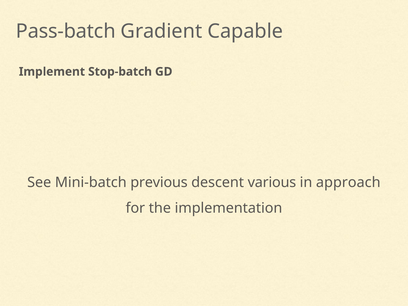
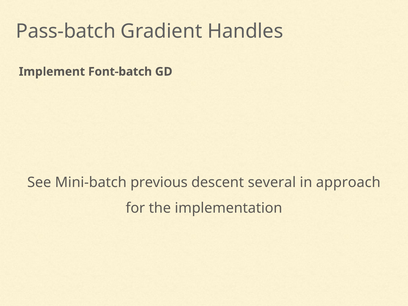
Capable: Capable -> Handles (245, 31)
Stop-batch: Stop-batch -> Font-batch (120, 72)
various: various -> several (272, 182)
